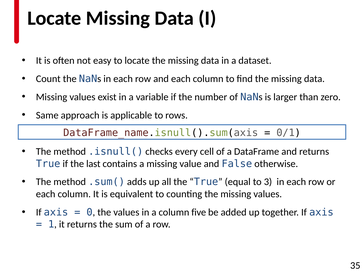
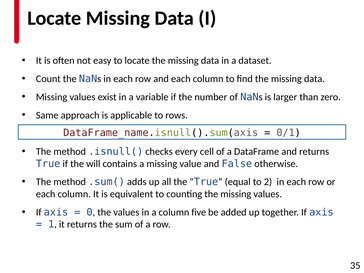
last: last -> will (93, 164)
3: 3 -> 2 (268, 182)
